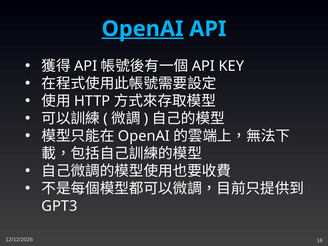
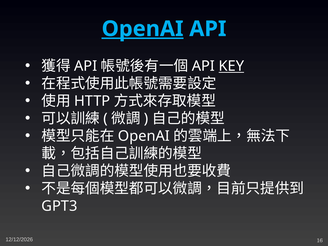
KEY underline: none -> present (231, 66)
